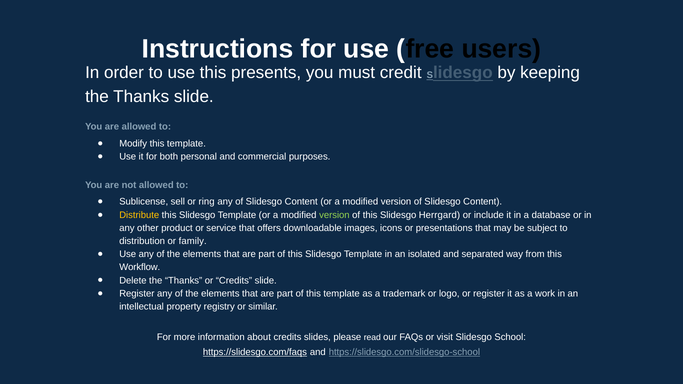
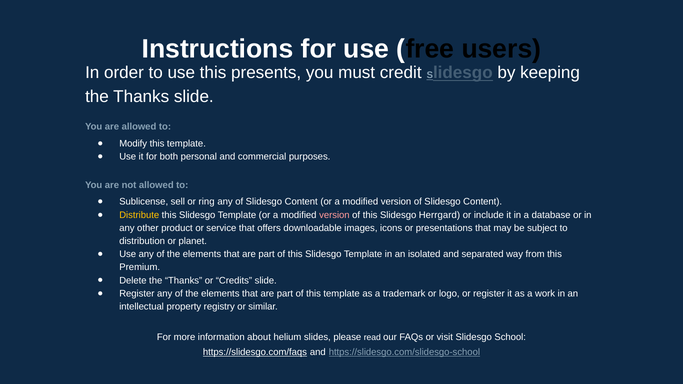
version colour: light green -> pink (334, 215)
family: family -> planet (193, 241)
Workflow: Workflow -> Premium (140, 267)
about credits: credits -> helium (287, 337)
